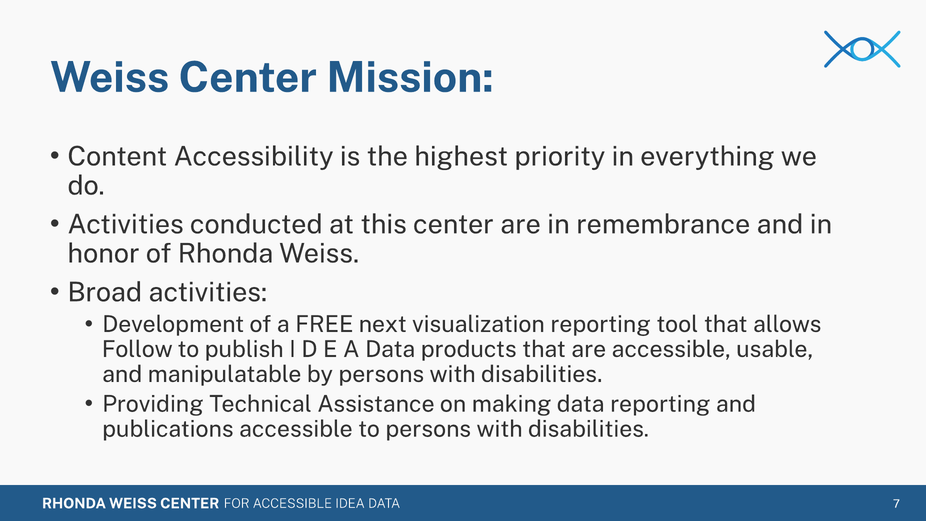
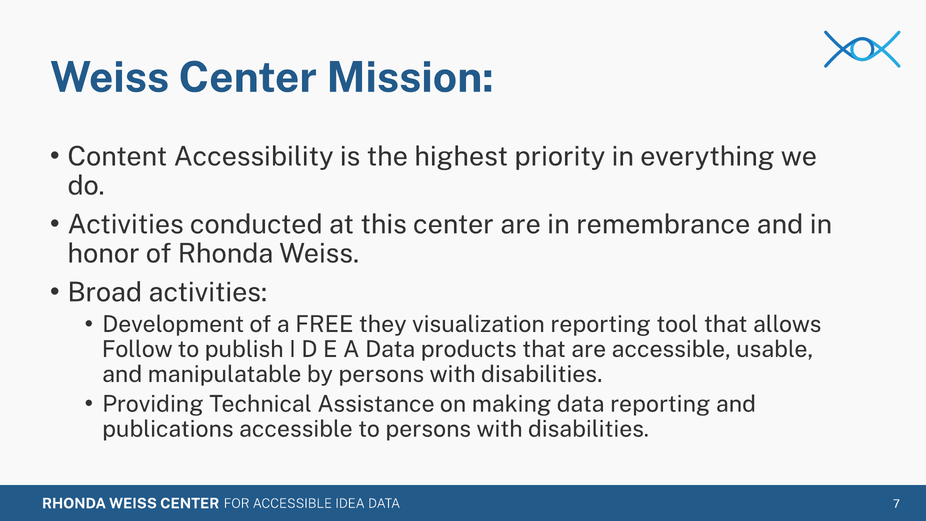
next: next -> they (383, 324)
